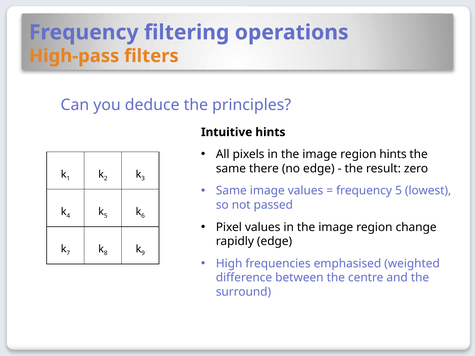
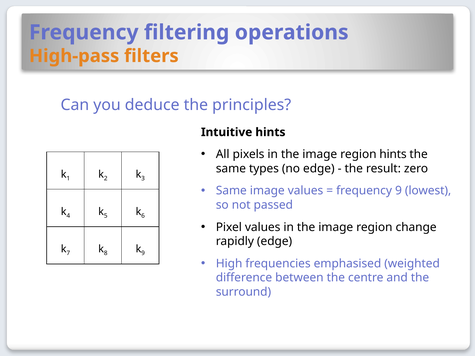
there: there -> types (264, 169)
frequency 5: 5 -> 9 (399, 191)
